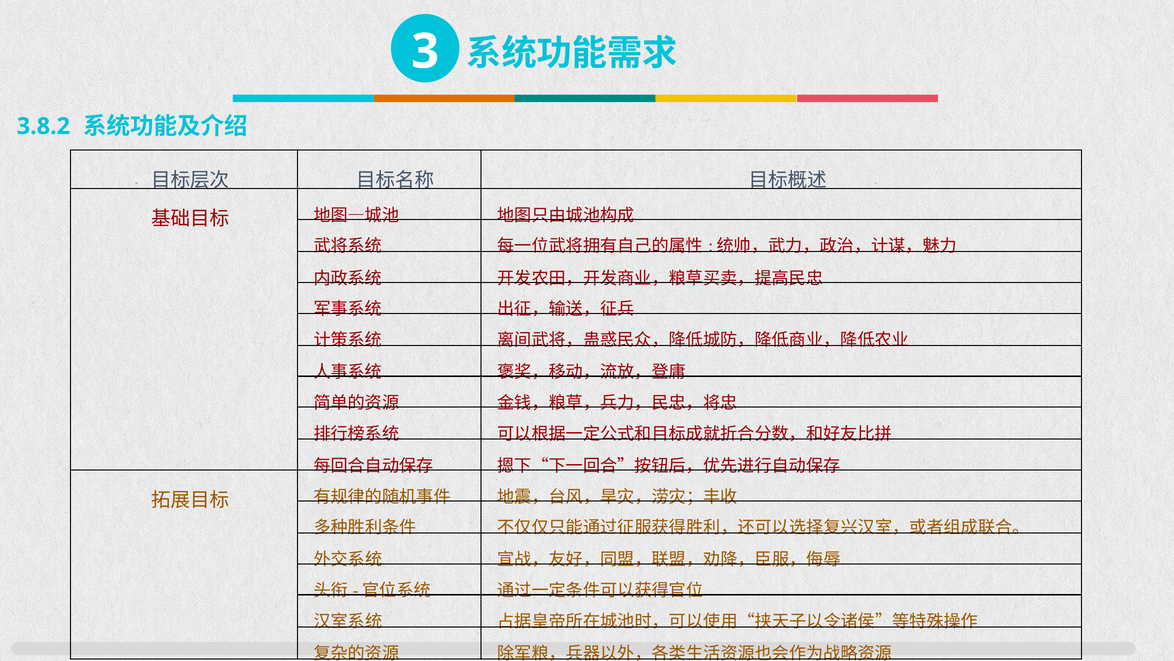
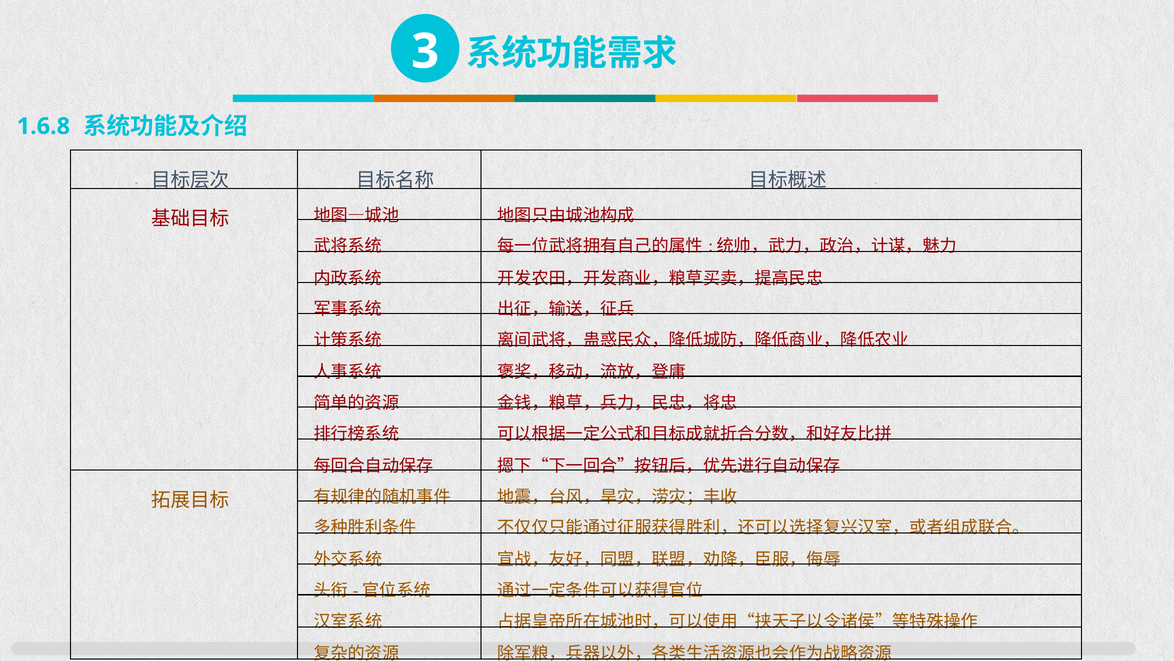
3.8.2: 3.8.2 -> 1.6.8 (43, 126)
